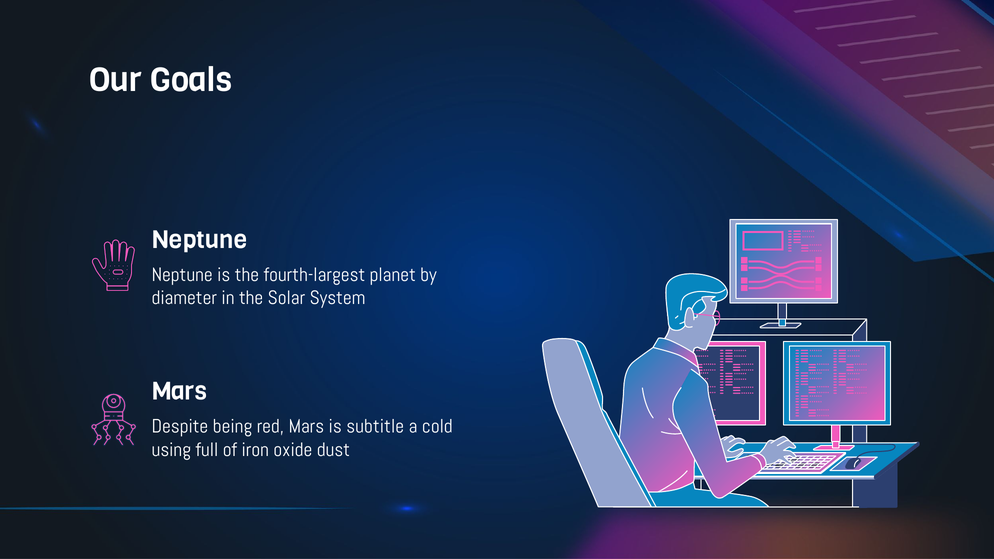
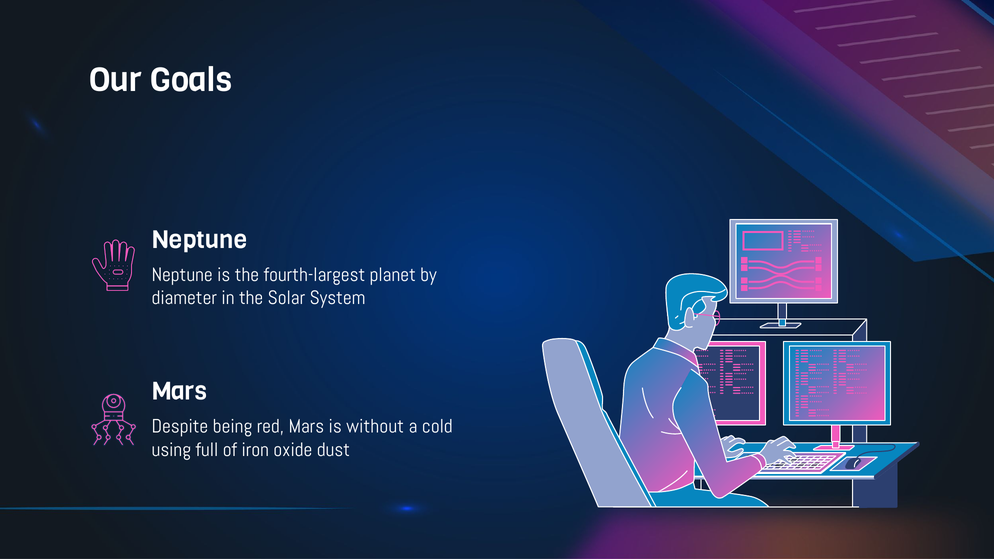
subtitle: subtitle -> without (375, 427)
